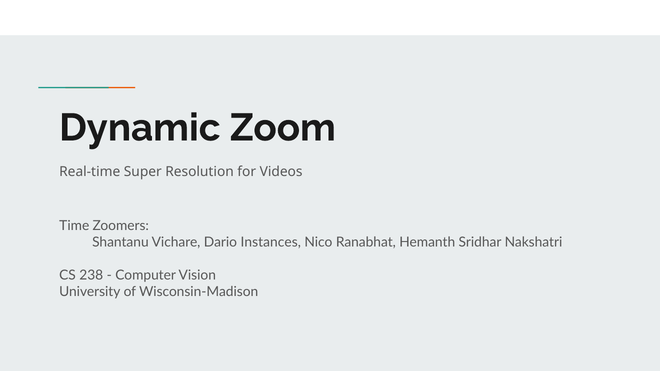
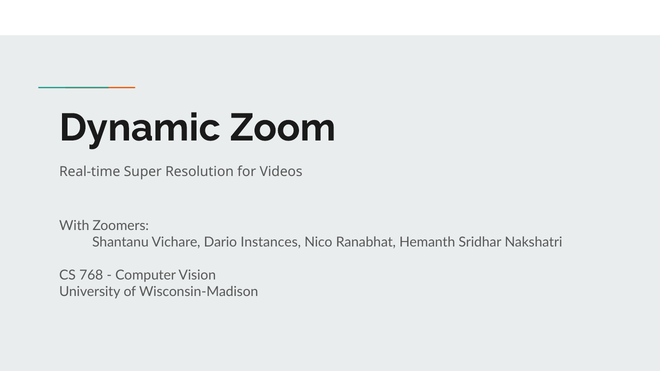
Time: Time -> With (74, 226)
238: 238 -> 768 (91, 275)
